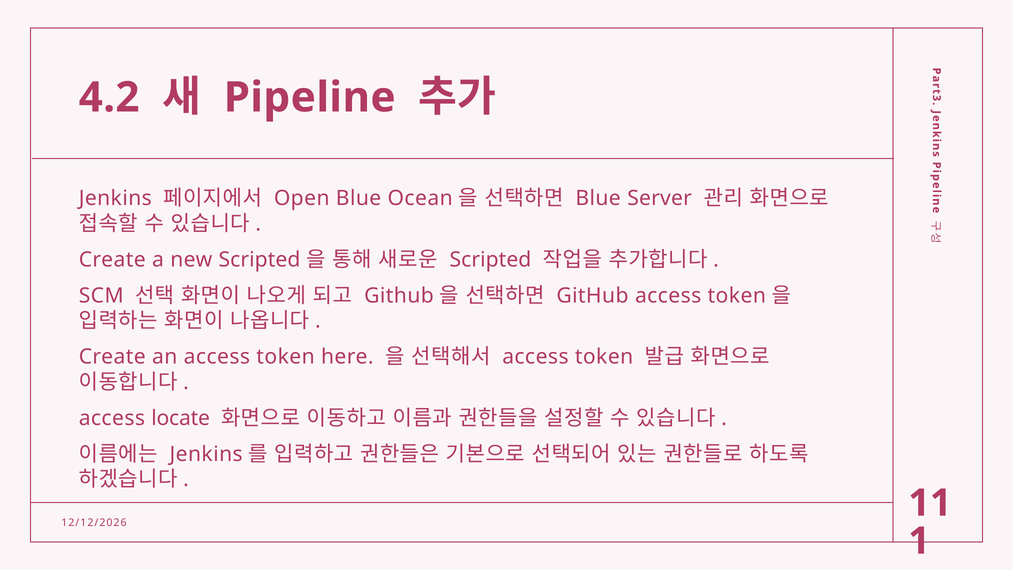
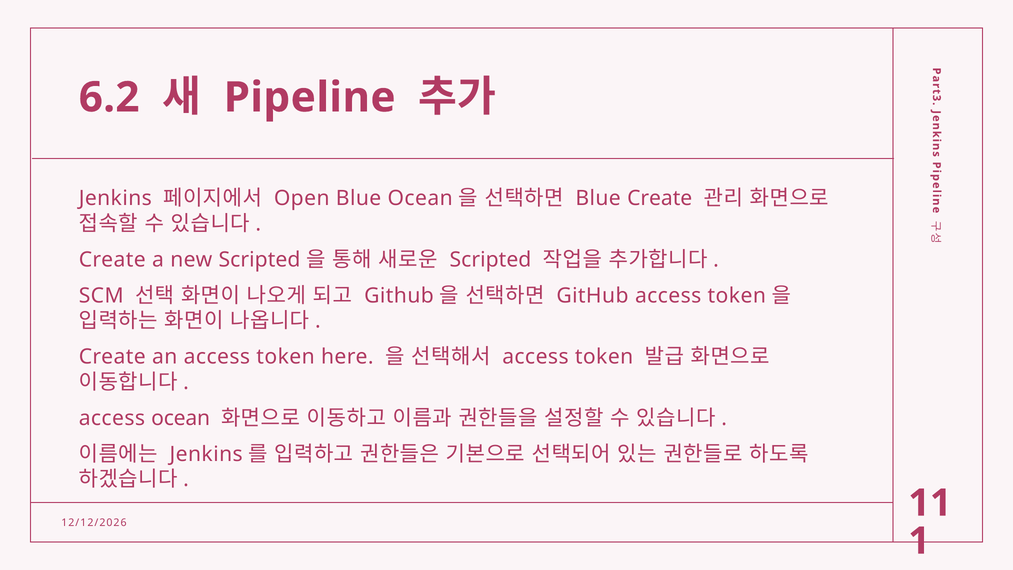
4.2: 4.2 -> 6.2 (109, 97)
Blue Server: Server -> Create (660, 198)
access locate: locate -> ocean (181, 418)
